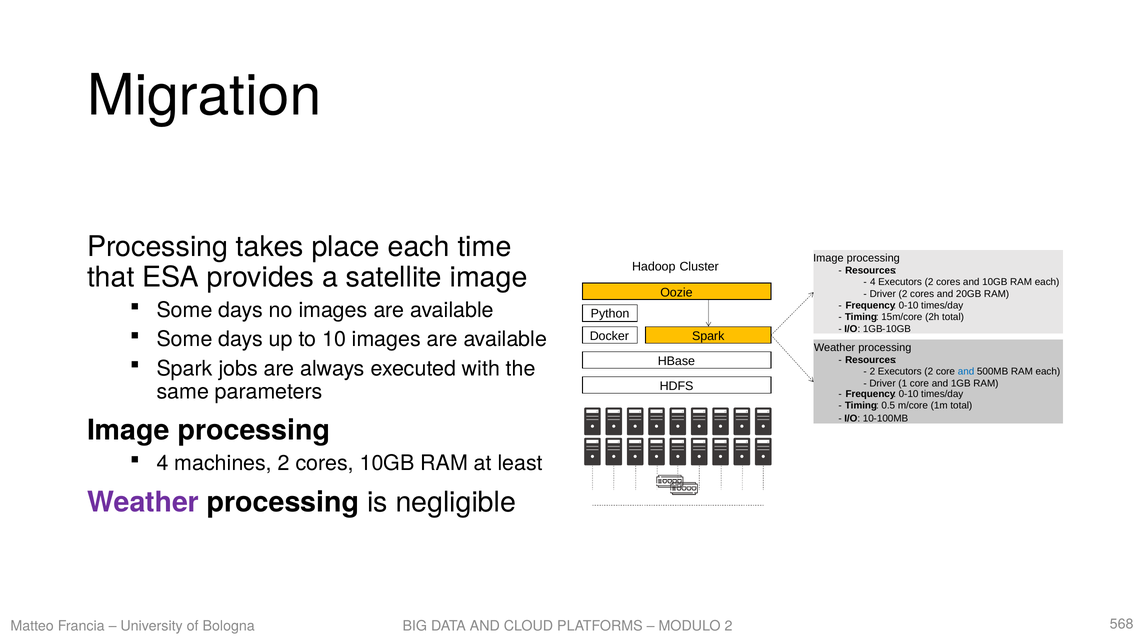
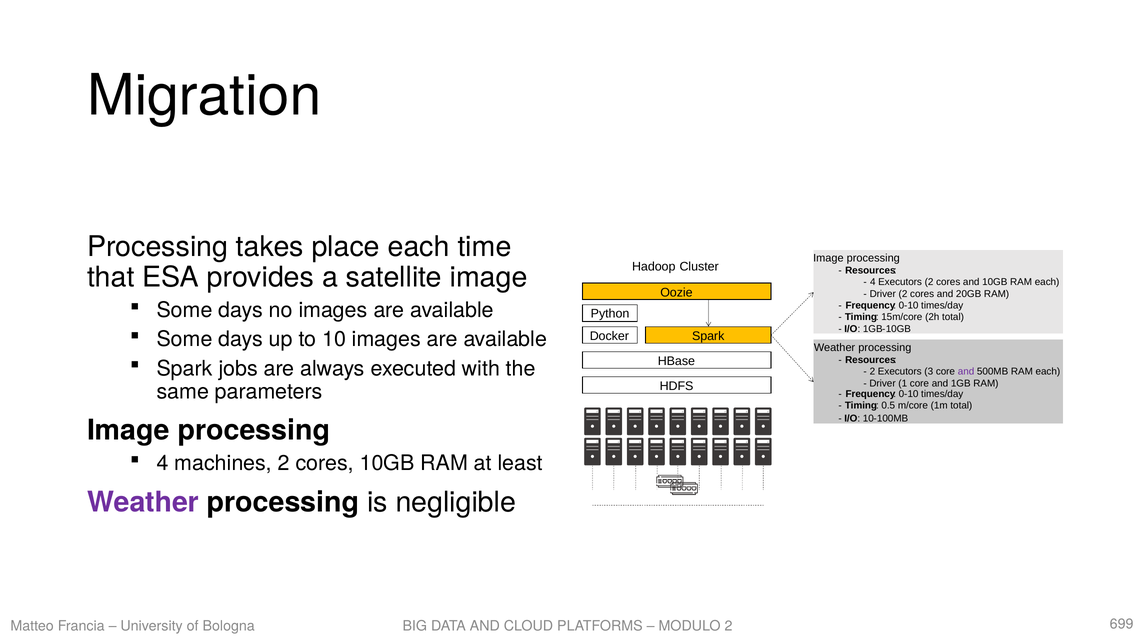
2 Executors 2: 2 -> 3 (929, 372)
and colour: blue -> purple (966, 372)
568: 568 -> 699 (1122, 625)
